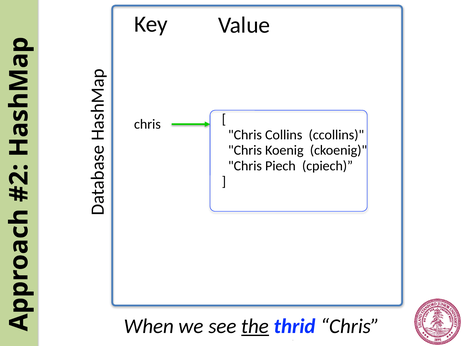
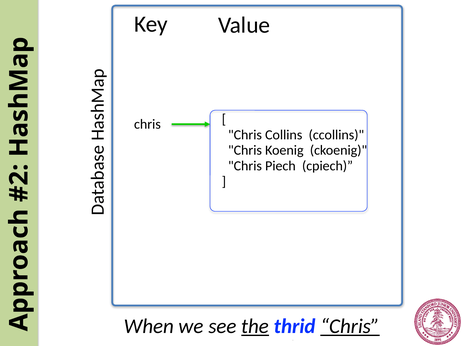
Chris underline: none -> present (350, 327)
